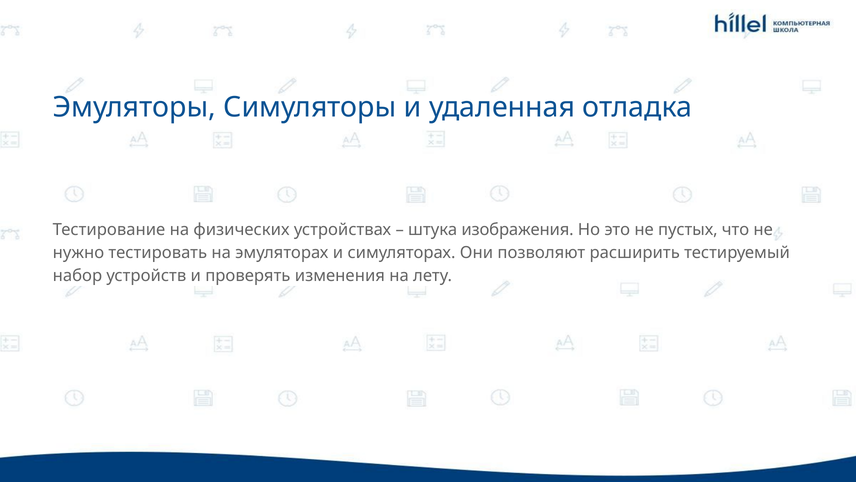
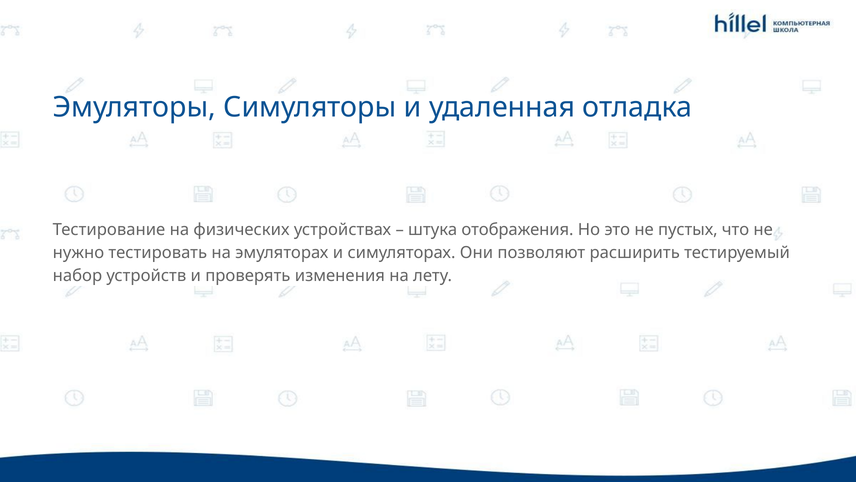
изображения: изображения -> отображения (517, 230)
